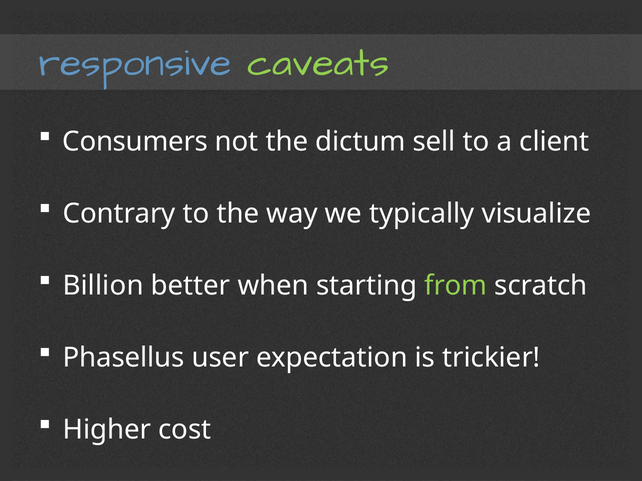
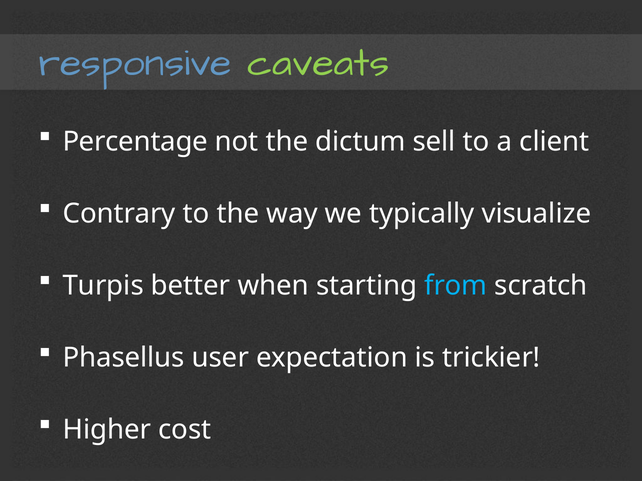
Consumers: Consumers -> Percentage (135, 142)
Billion: Billion -> Turpis (103, 286)
from colour: light green -> light blue (456, 286)
